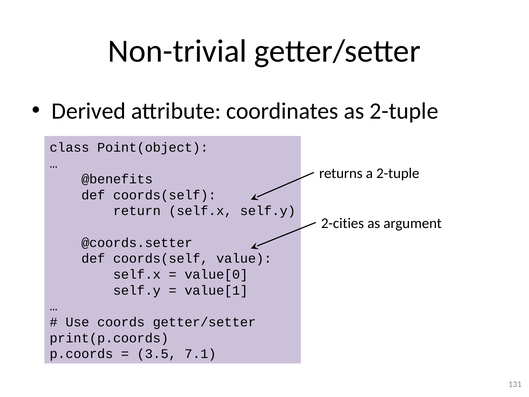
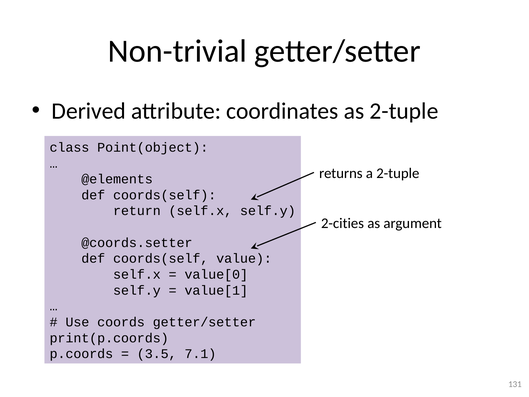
@benefits: @benefits -> @elements (117, 179)
